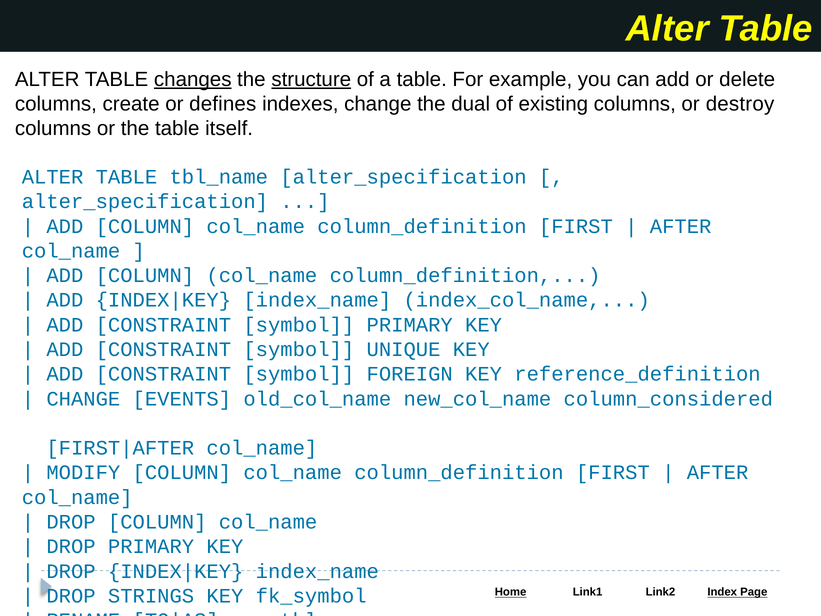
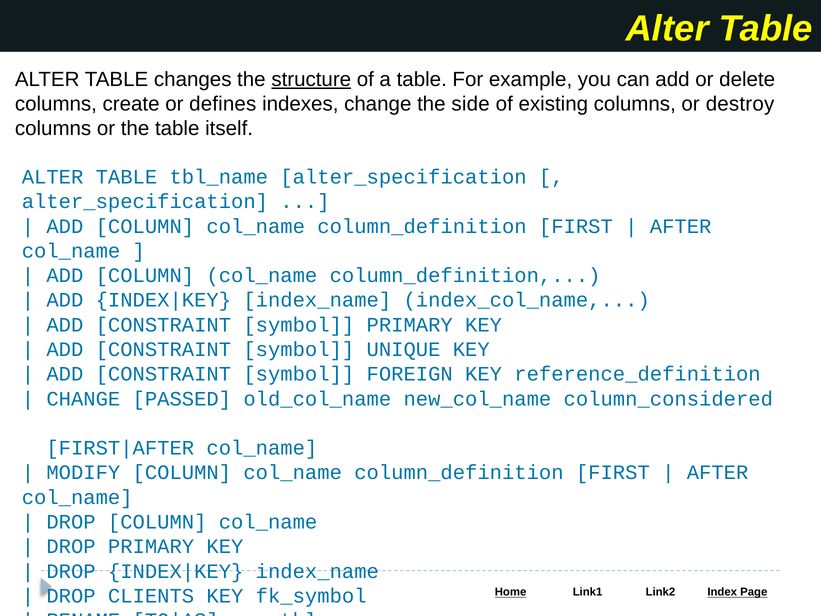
changes underline: present -> none (193, 79)
dual: dual -> side (471, 104)
EVENTS: EVENTS -> PASSED (182, 399)
STRINGS: STRINGS -> CLIENTS (151, 596)
